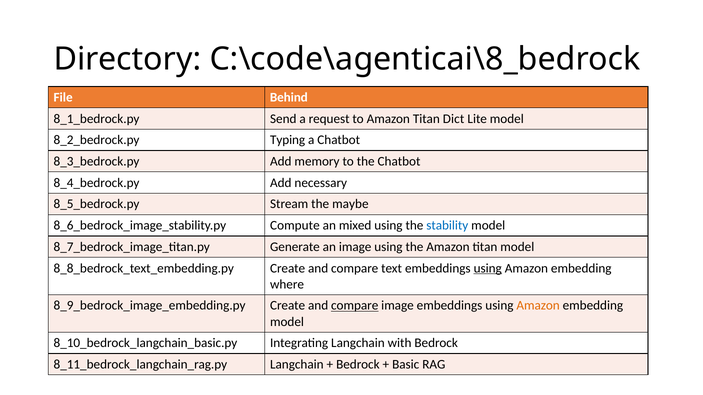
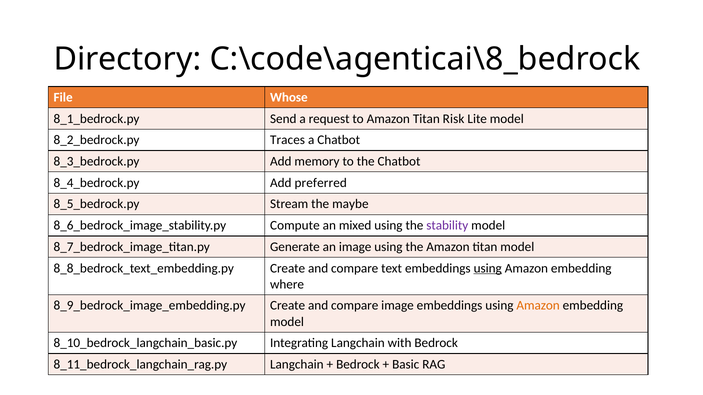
Behind: Behind -> Whose (289, 97)
Dict: Dict -> Risk (454, 119)
Typing: Typing -> Traces (288, 140)
necessary: necessary -> preferred (321, 183)
stability colour: blue -> purple (447, 226)
compare underline: present -> none (355, 306)
